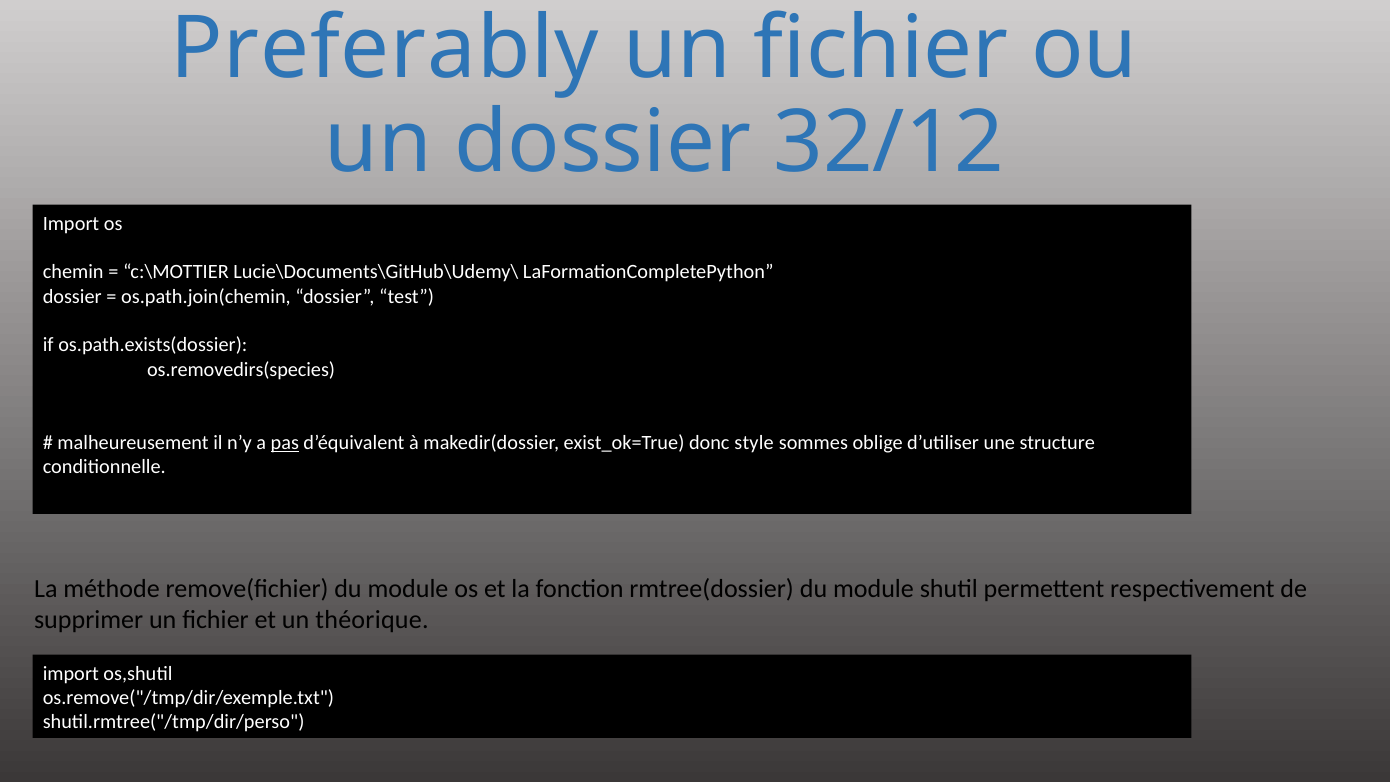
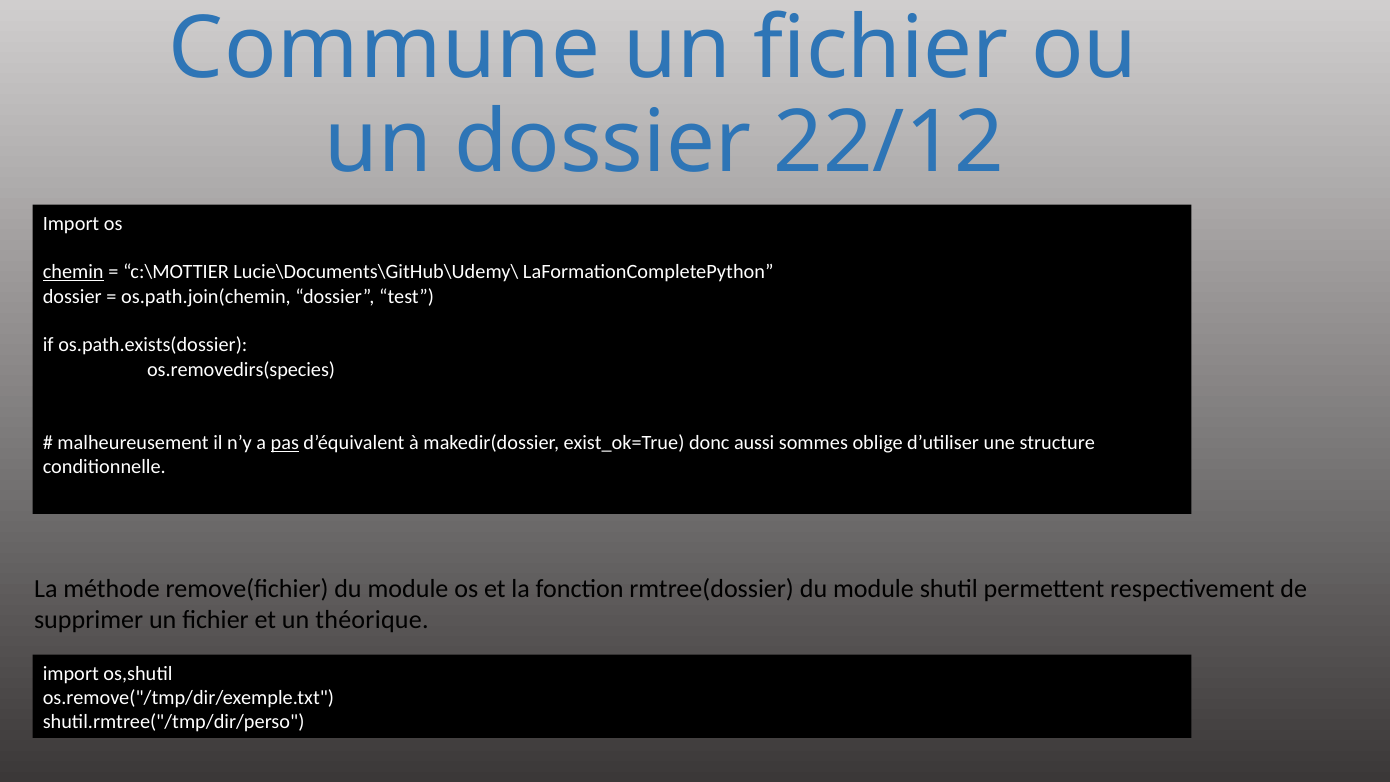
Preferably: Preferably -> Commune (385, 49)
32/12: 32/12 -> 22/12 (889, 142)
chemin underline: none -> present (73, 272)
style: style -> aussi (754, 442)
